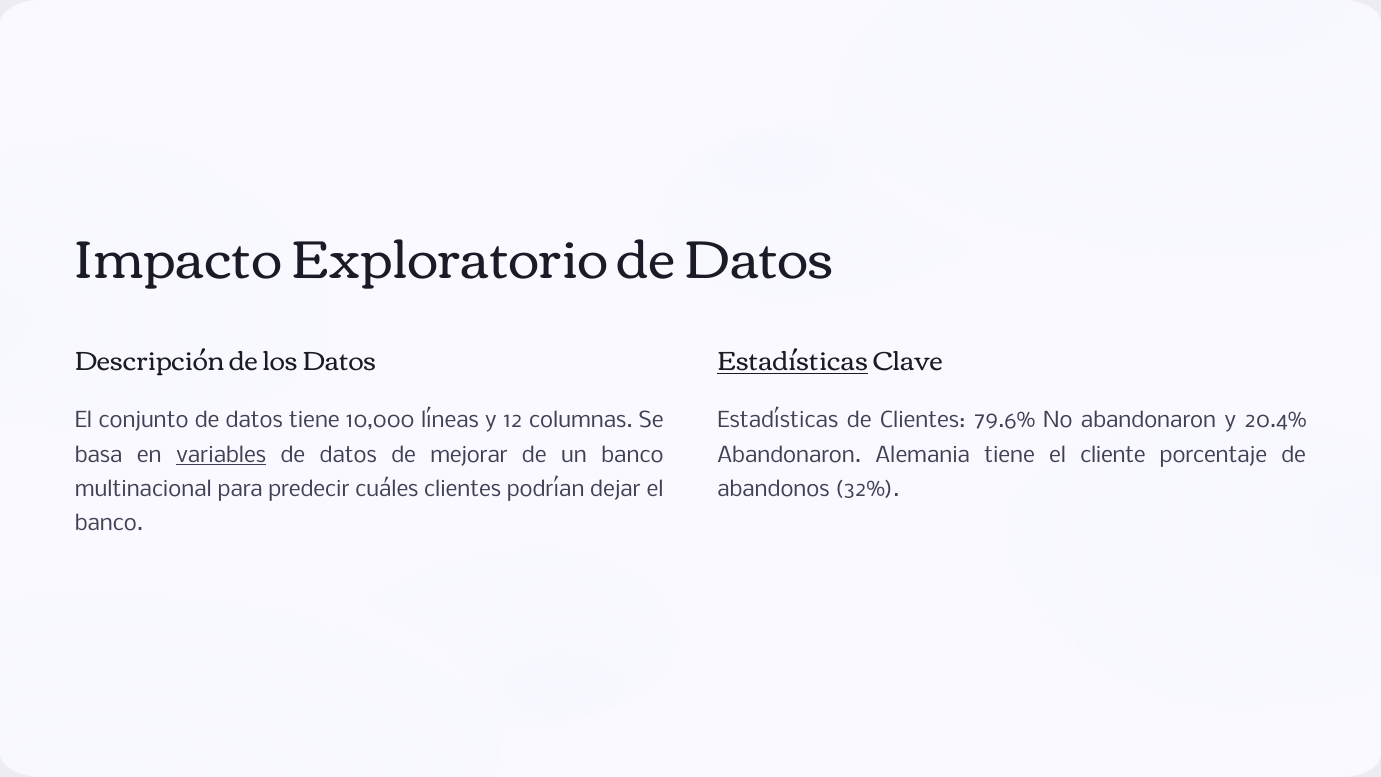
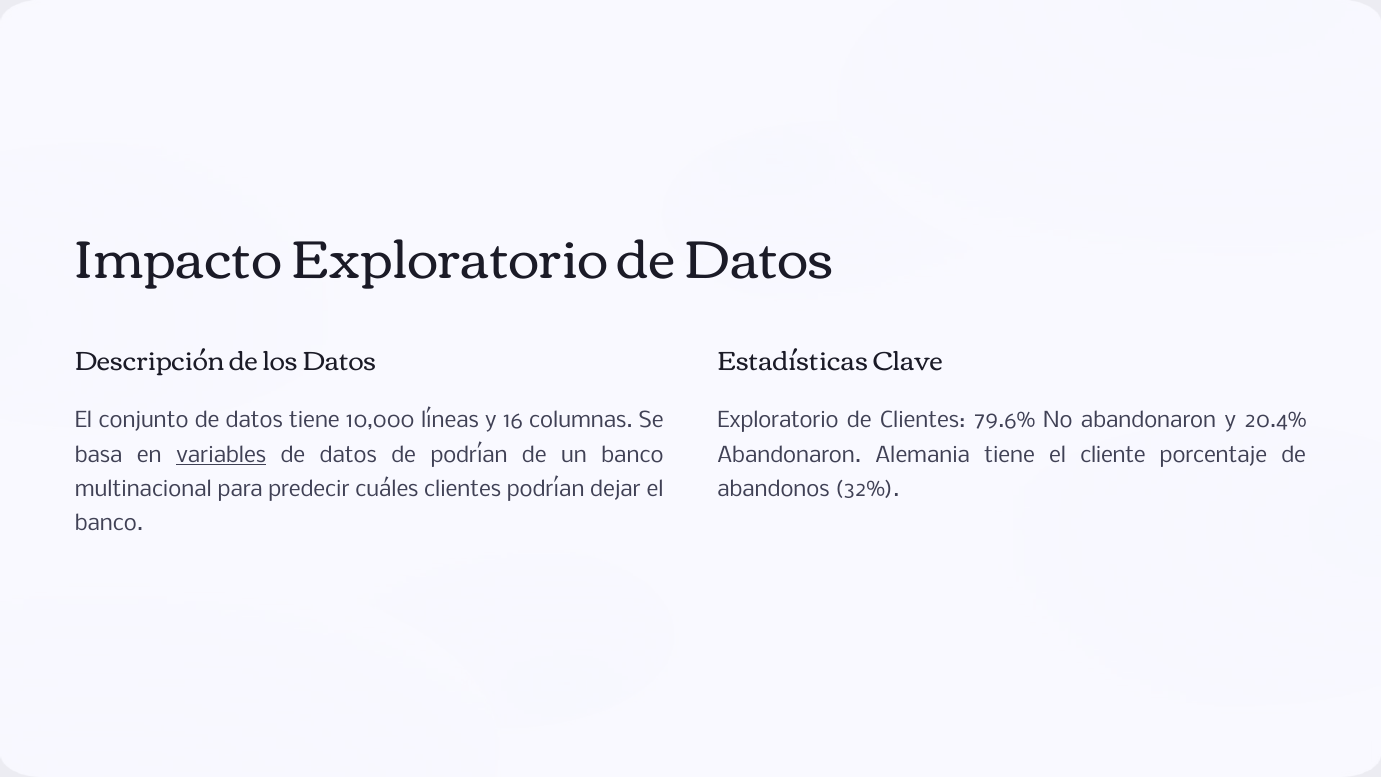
Estadísticas underline: present -> none (793, 362)
12: 12 -> 16 (513, 421)
Estadísticas: Estadísticas -> Exploratorio (778, 421)
de mejorar: mejorar -> podrían (469, 455)
